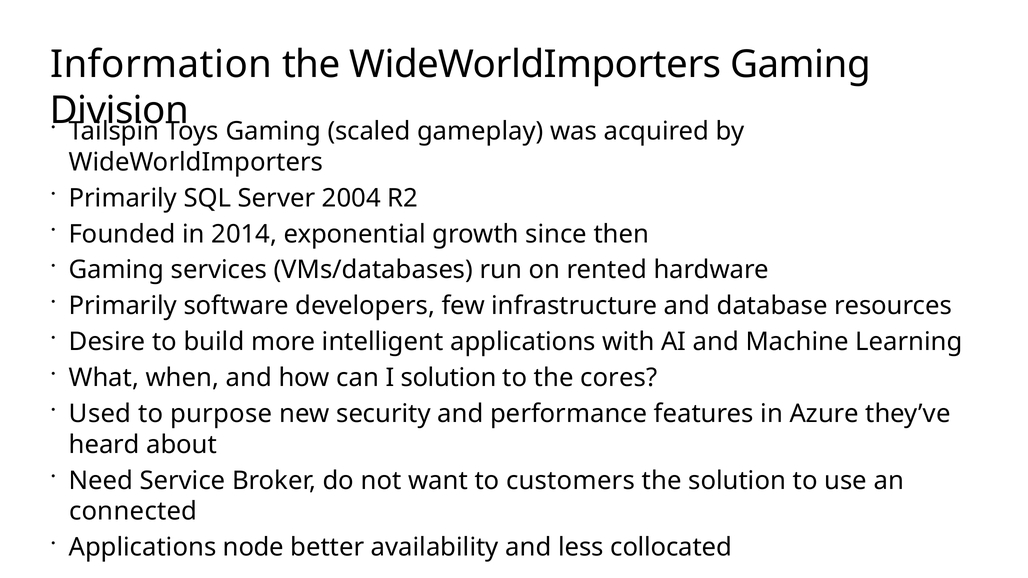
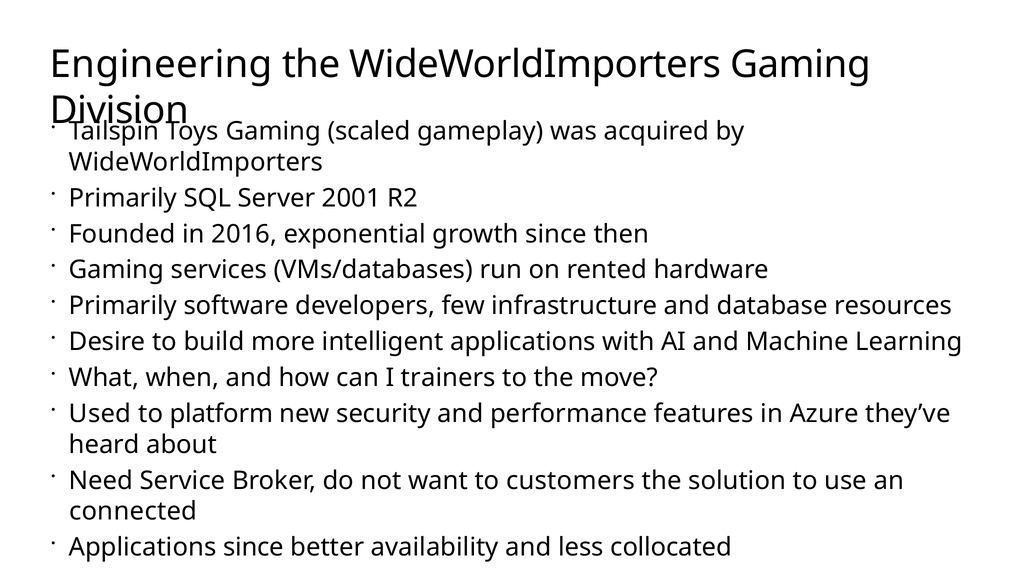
Information: Information -> Engineering (161, 64)
2004: 2004 -> 2001 (351, 198)
2014: 2014 -> 2016 (244, 234)
I solution: solution -> trainers (448, 378)
cores: cores -> move (619, 378)
purpose: purpose -> platform (221, 414)
Applications node: node -> since (253, 548)
